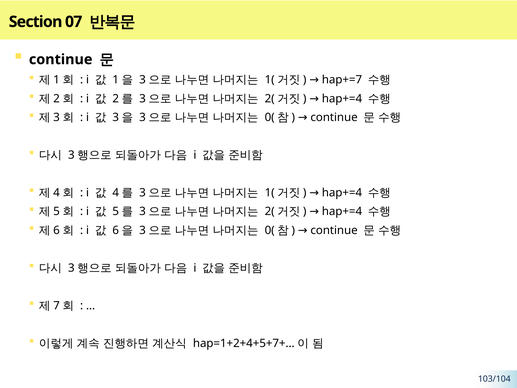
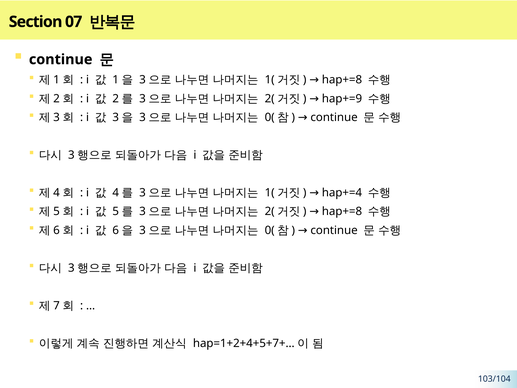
hap+=7: hap+=7 -> hap+=8 (342, 80)
hap+=4: hap+=4 -> hap+=9 (342, 99)
hap+=4: hap+=4 -> hap+=8 (342, 211)
